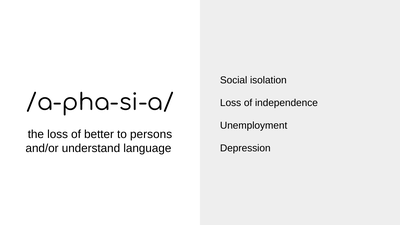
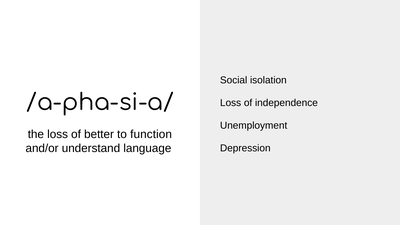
persons: persons -> function (151, 134)
